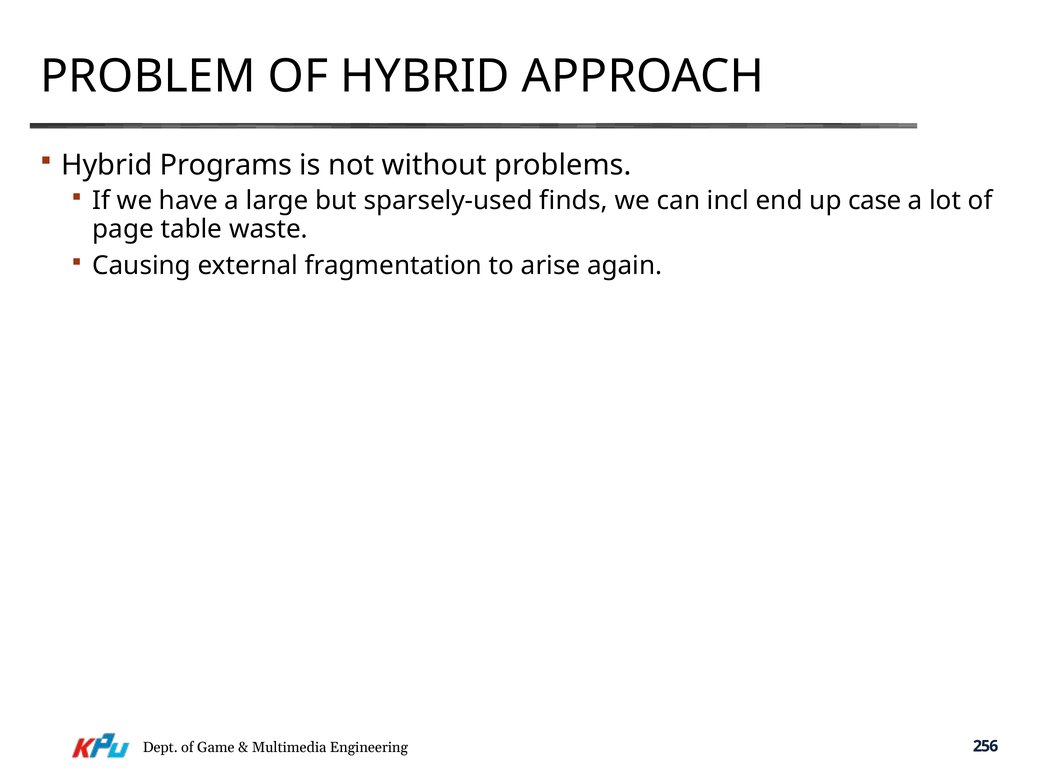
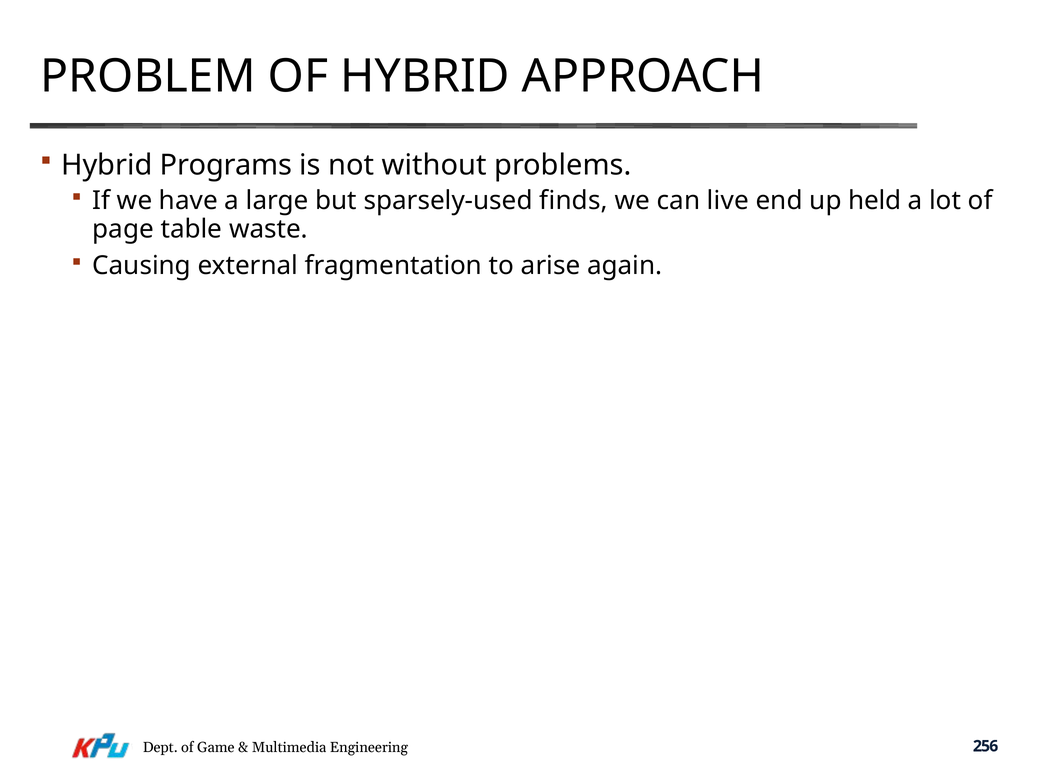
incl: incl -> live (728, 201)
case: case -> held (875, 201)
